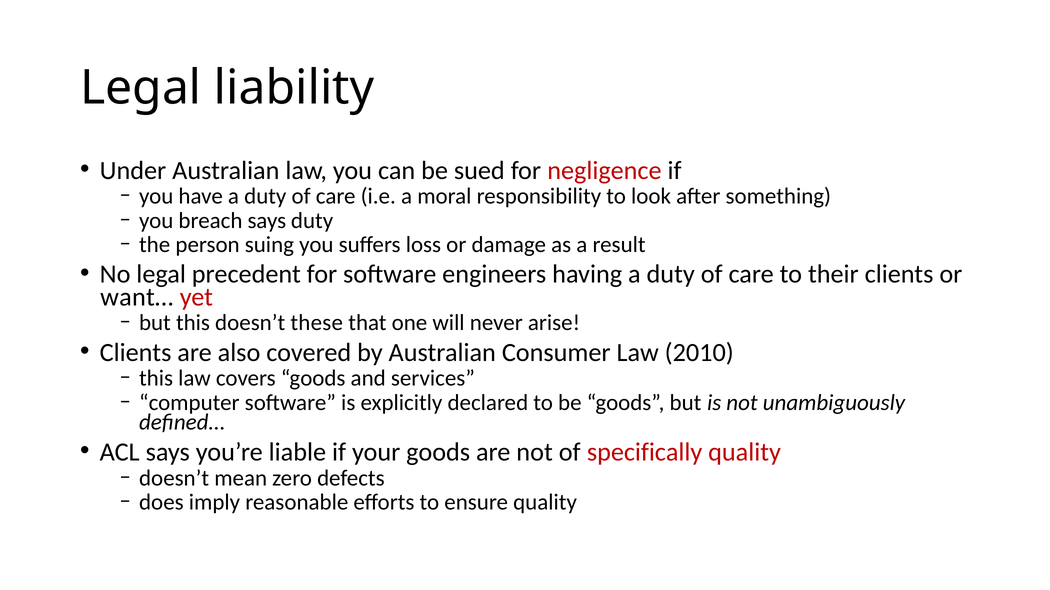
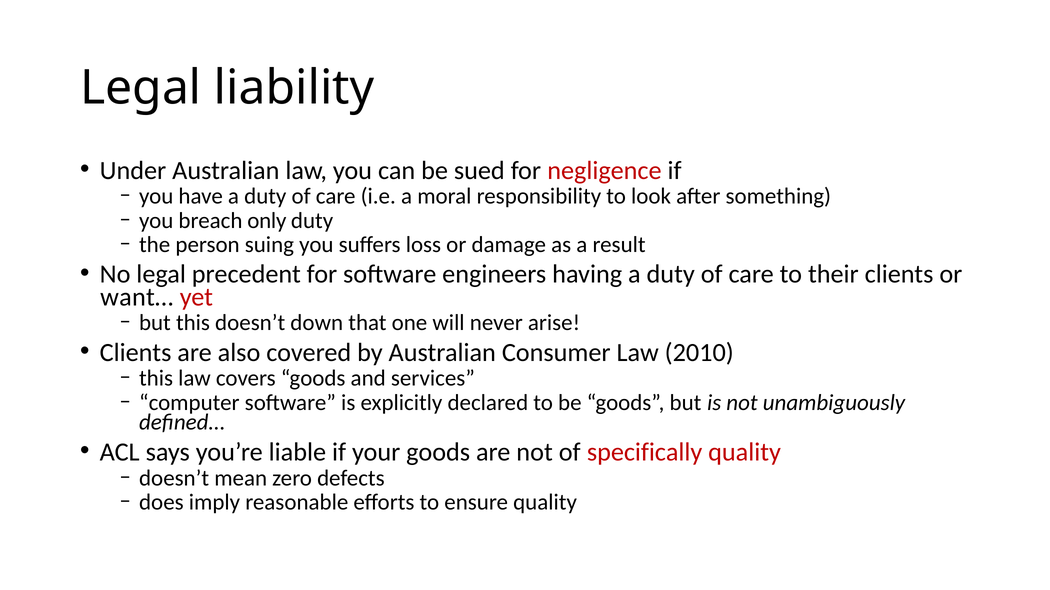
breach says: says -> only (267, 221)
these: these -> down (317, 323)
